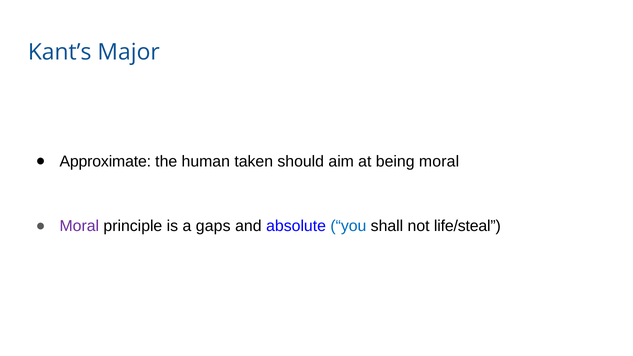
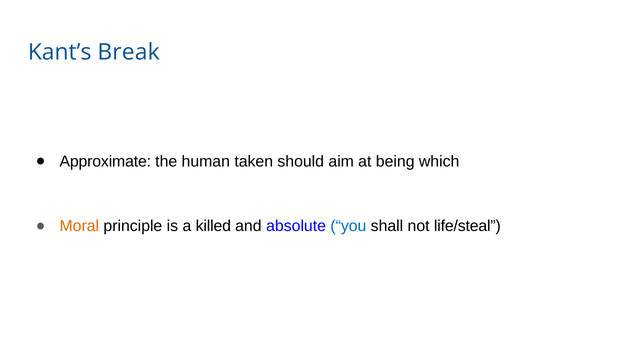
Major: Major -> Break (129, 52)
being moral: moral -> which (439, 161)
Moral colour: purple -> orange (79, 226)
gaps: gaps -> killed (213, 226)
